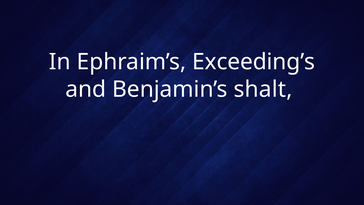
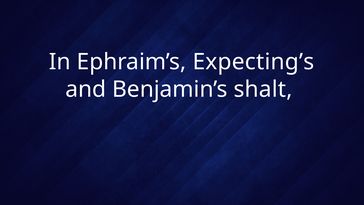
Exceeding’s: Exceeding’s -> Expecting’s (253, 62)
